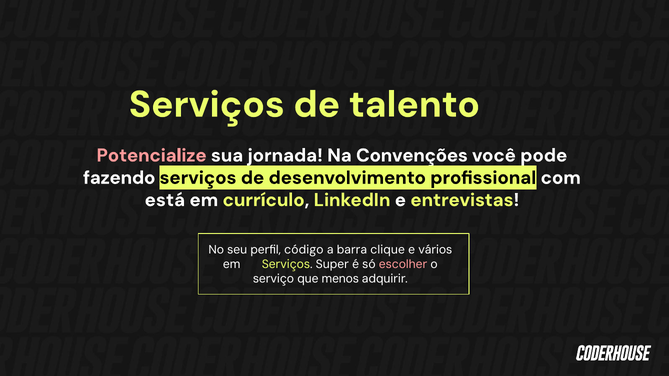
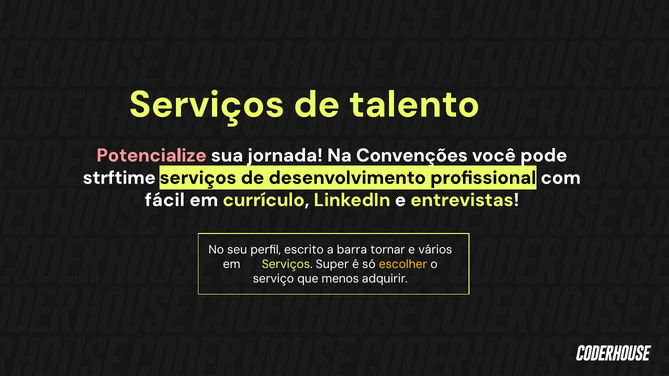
fazendo: fazendo -> strftime (119, 178)
está: está -> fácil (165, 200)
código: código -> escrito (304, 250)
clique: clique -> tornar (388, 250)
escolher colour: pink -> yellow (403, 264)
